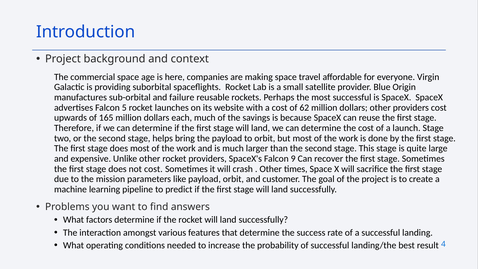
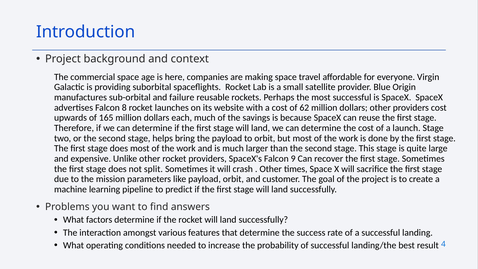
5: 5 -> 8 (124, 108)
not cost: cost -> split (153, 169)
